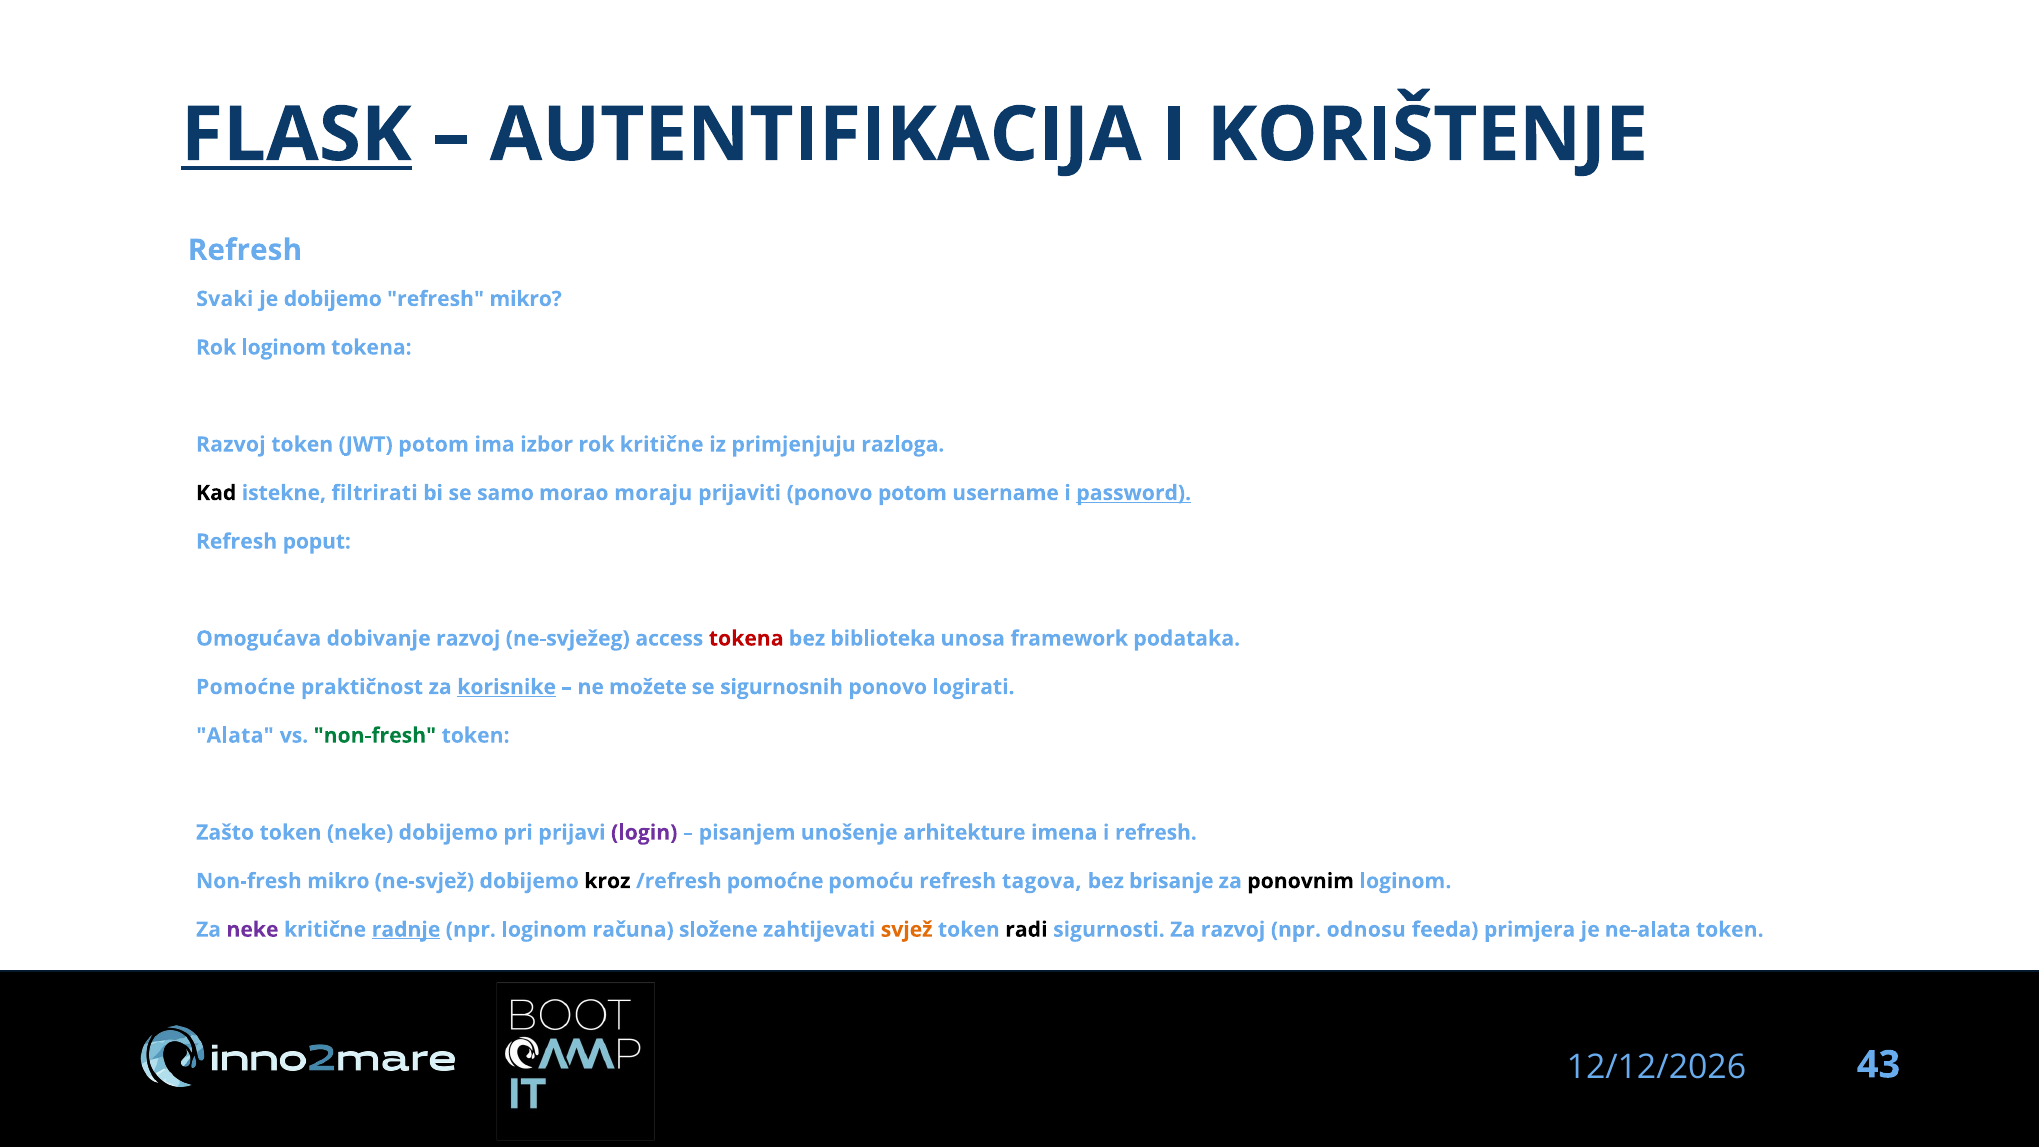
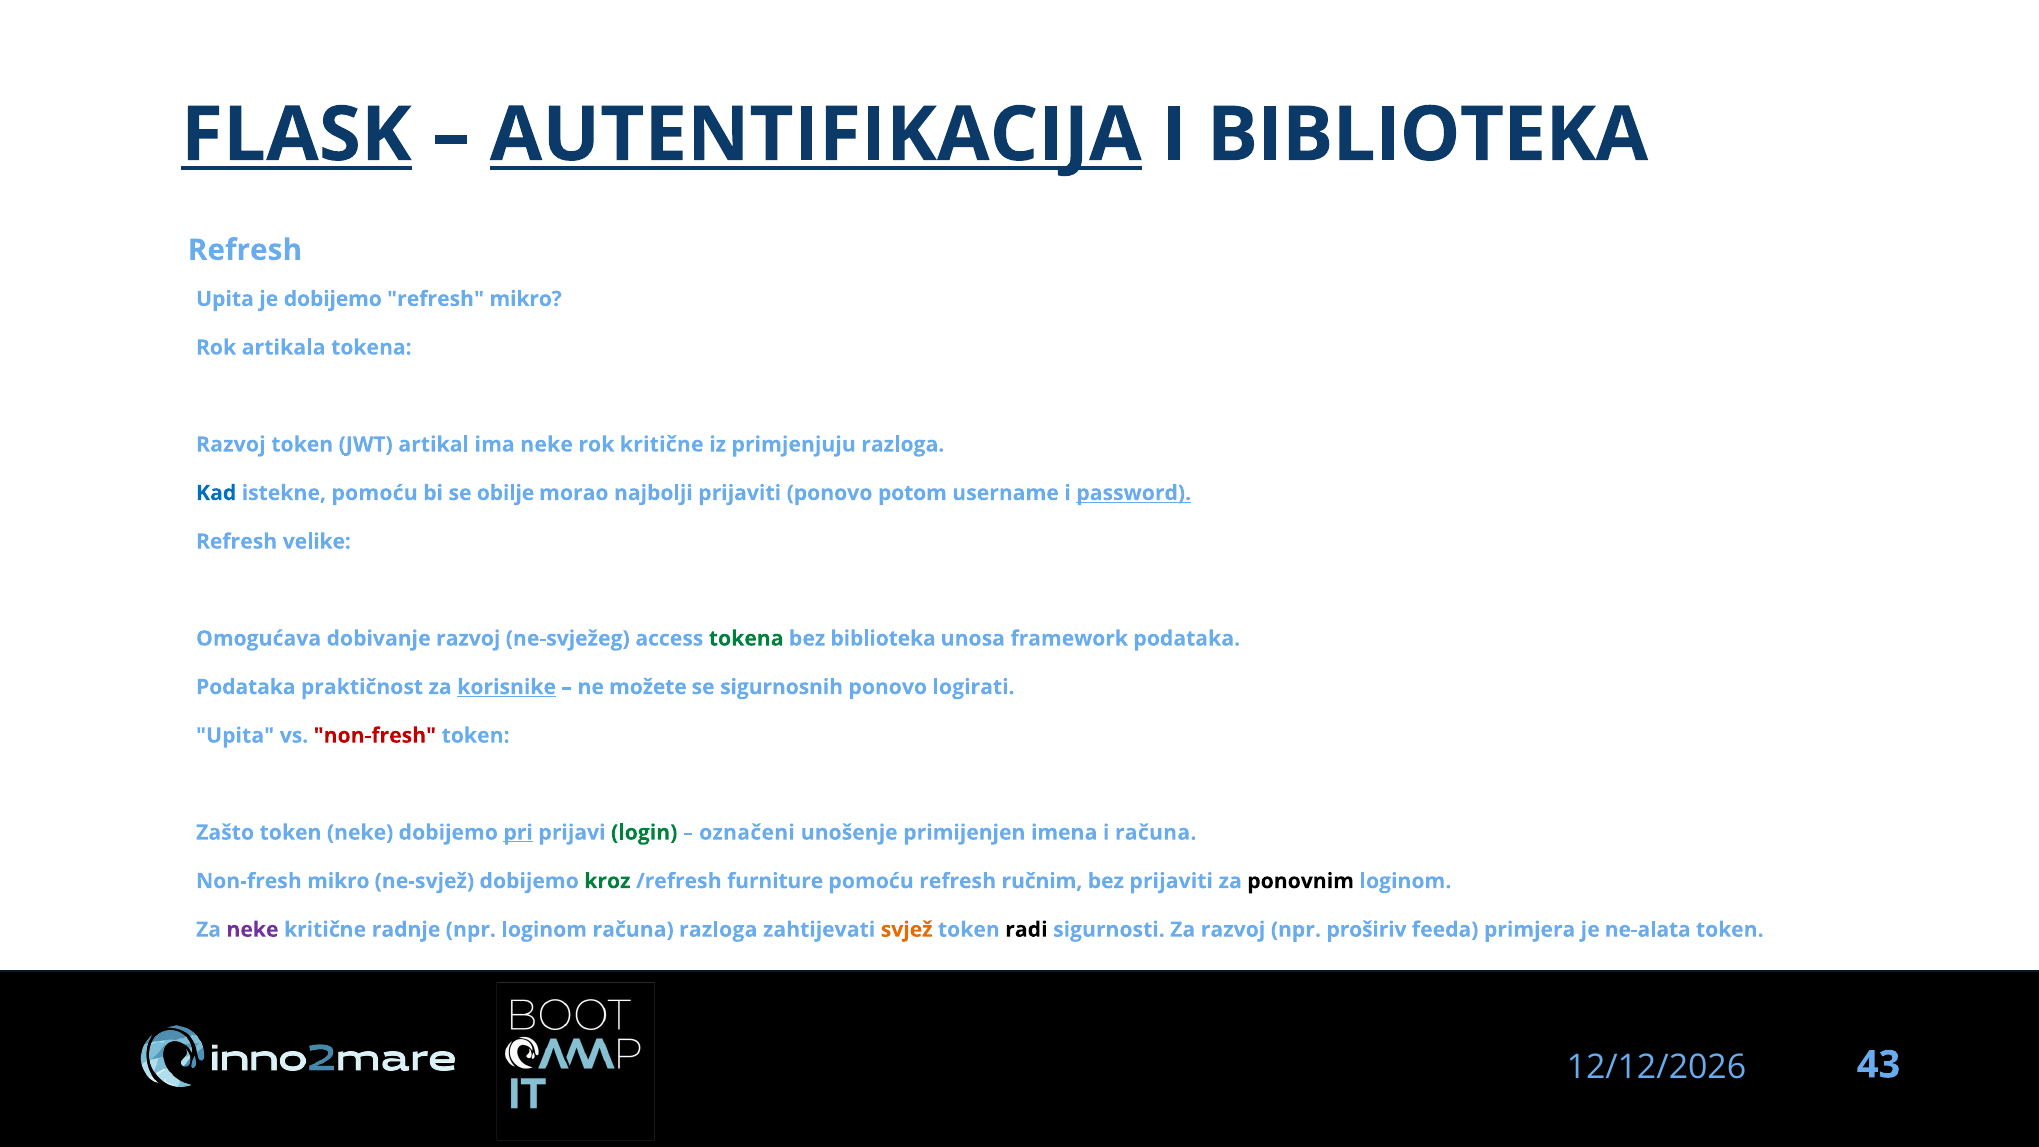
AUTENTIFIKACIJA underline: none -> present (816, 135)
I KORIŠTENJE: KORIŠTENJE -> BIBLIOTEKA (1427, 135)
Svaki: Svaki -> Upita (225, 299)
Rok loginom: loginom -> artikala (284, 347)
JWT potom: potom -> artikal (434, 444)
ima izbor: izbor -> neke (547, 444)
Kad colour: black -> blue (216, 493)
istekne filtrirati: filtrirati -> pomoću (375, 493)
samo: samo -> obilje (506, 493)
moraju: moraju -> najbolji (653, 493)
poput: poput -> velike (317, 542)
tokena colour: red -> green (746, 639)
Pomoćne: Pomoćne -> Podataka (246, 687)
Alata: Alata -> Upita (235, 736)
non-fresh colour: green -> red (375, 736)
pri underline: none -> present (518, 833)
login colour: purple -> green (644, 833)
pisanjem: pisanjem -> označeni (747, 833)
arhitekture: arhitekture -> primijenjen (964, 833)
i refresh: refresh -> računa (1156, 833)
kroz colour: black -> green (607, 881)
/refresh pomoćne: pomoćne -> furniture (775, 881)
tagova: tagova -> ručnim (1042, 881)
bez brisanje: brisanje -> prijaviti (1171, 881)
radnje underline: present -> none (406, 930)
računa složene: složene -> razloga (718, 930)
odnosu: odnosu -> proširiv (1366, 930)
